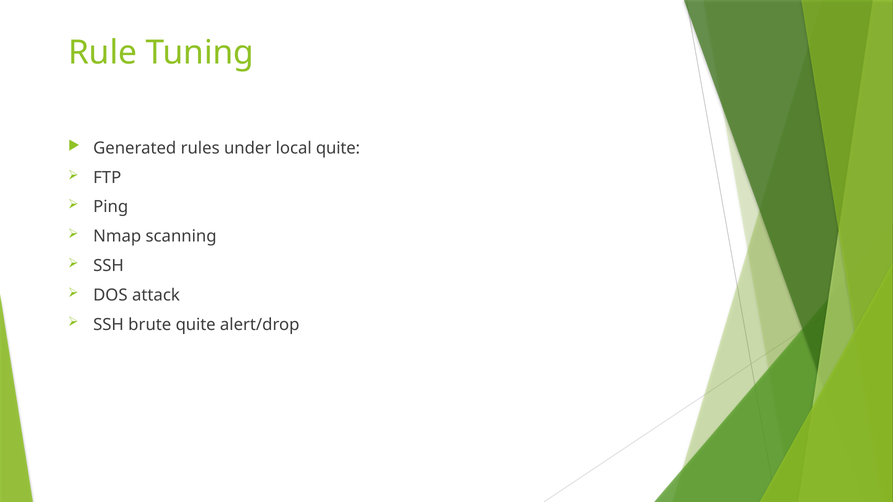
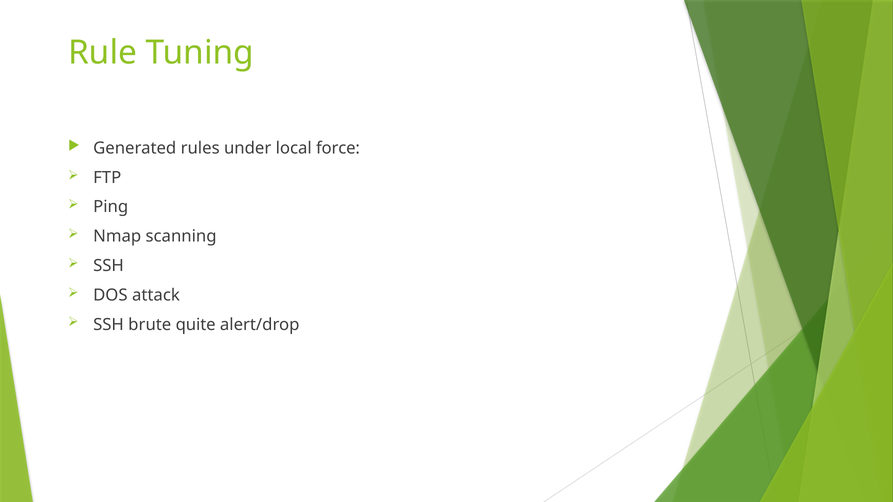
local quite: quite -> force (338, 148)
